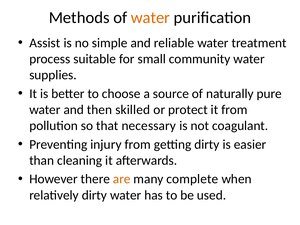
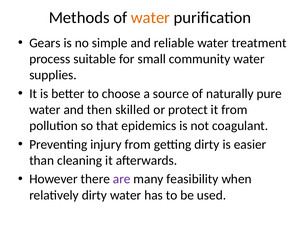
Assist: Assist -> Gears (45, 43)
necessary: necessary -> epidemics (149, 126)
are colour: orange -> purple (122, 179)
complete: complete -> feasibility (192, 179)
